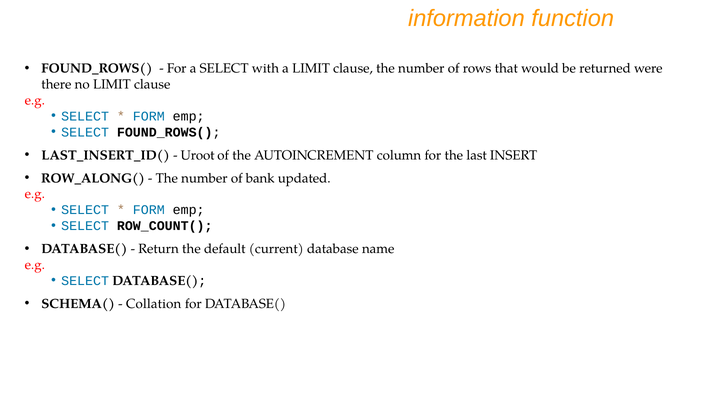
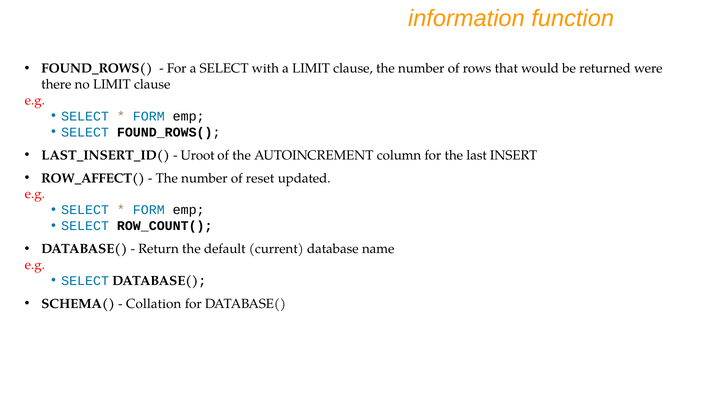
ROW_ALONG(: ROW_ALONG( -> ROW_AFFECT( (93, 178)
bank: bank -> reset (260, 178)
